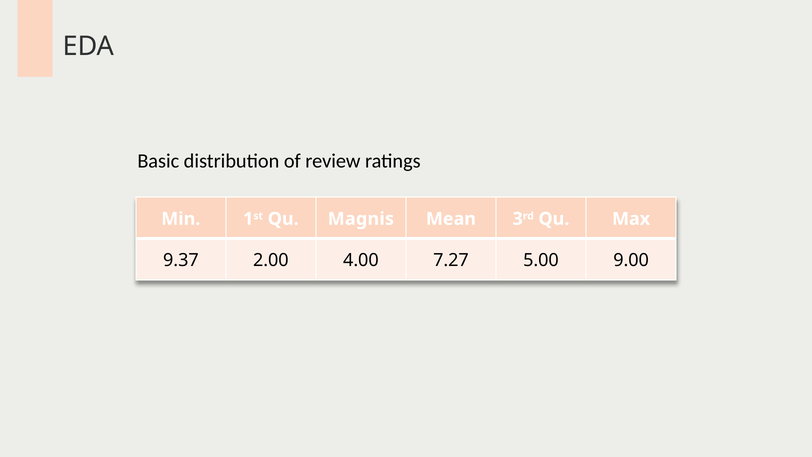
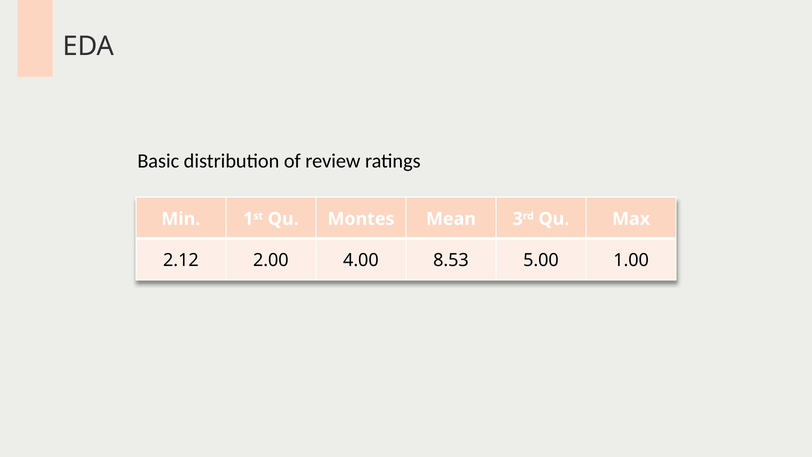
Magnis: Magnis -> Montes (361, 219)
9.37: 9.37 -> 2.12 (181, 260)
7.27: 7.27 -> 8.53 (451, 260)
9.00: 9.00 -> 1.00 (631, 260)
